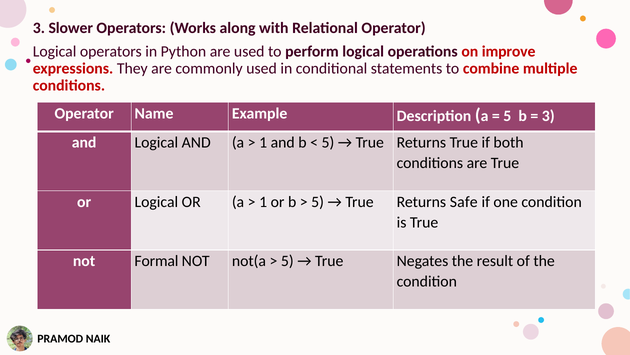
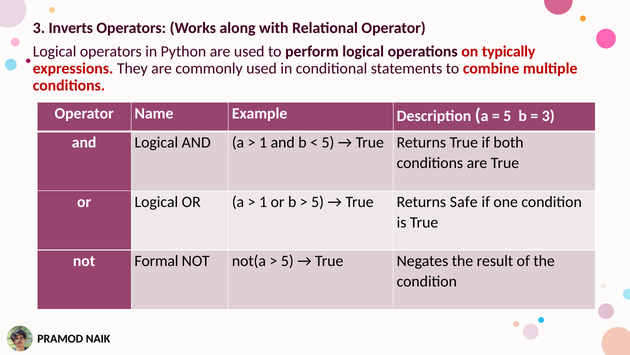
Slower: Slower -> Inverts (71, 28)
improve: improve -> typically (509, 51)
